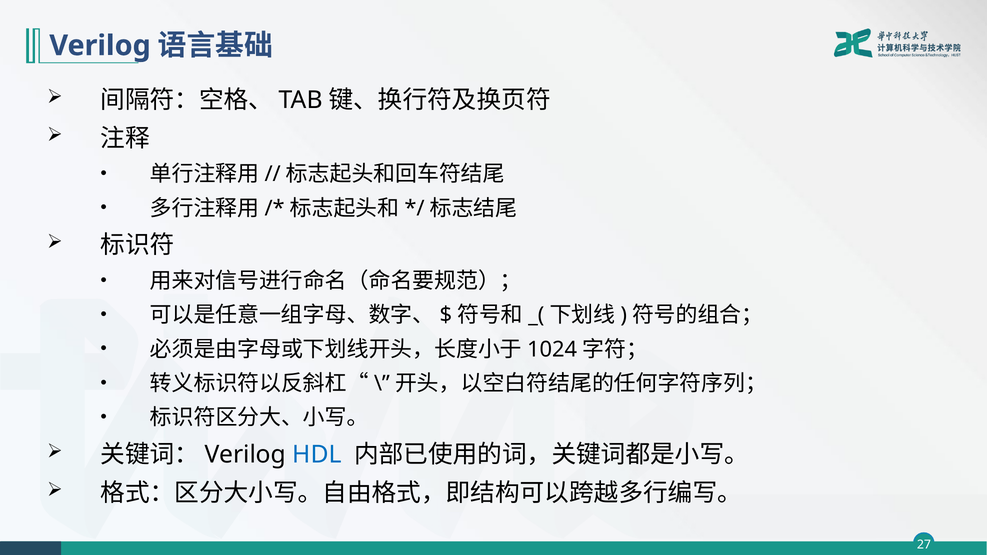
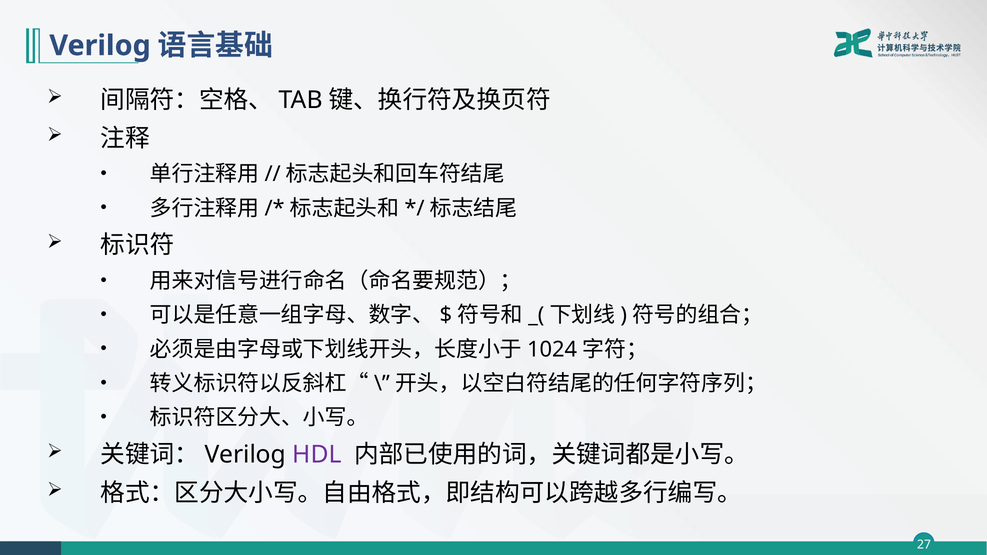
HDL colour: blue -> purple (317, 455)
